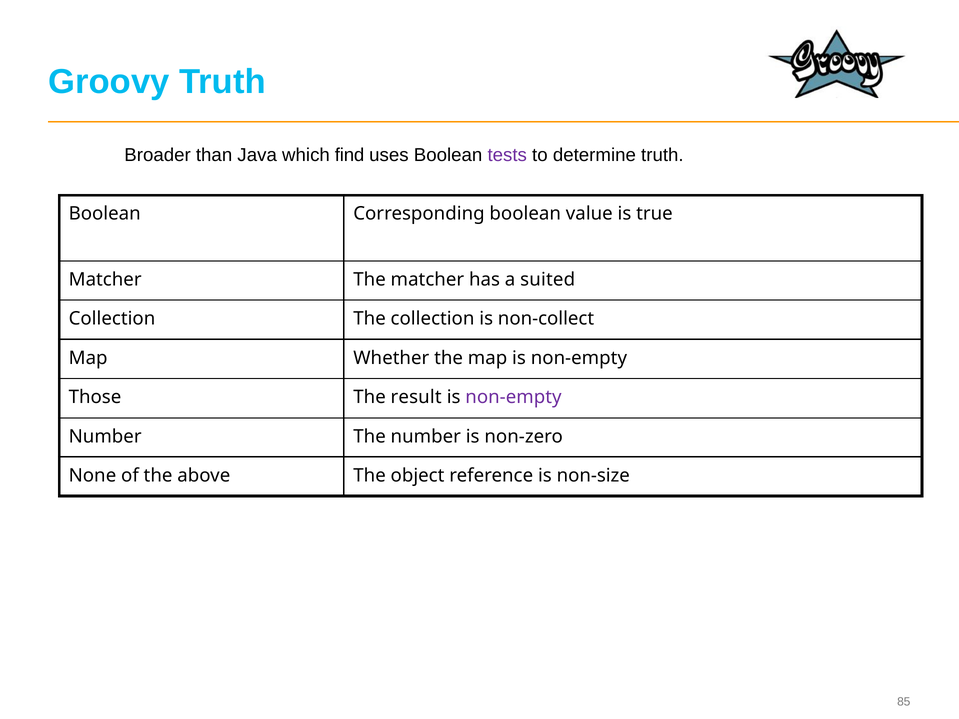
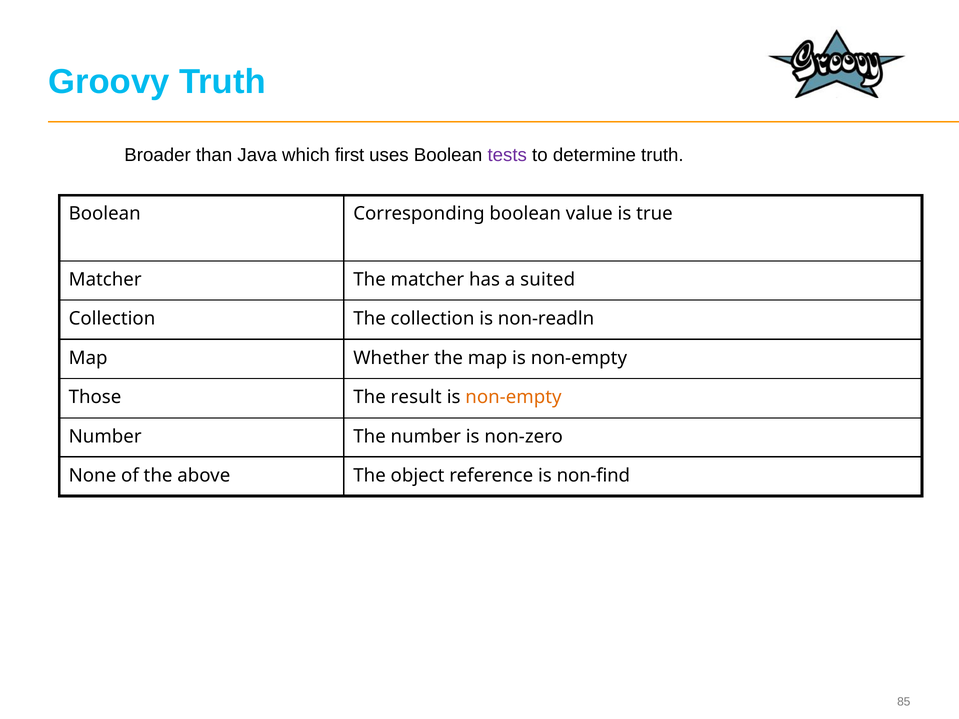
find: find -> first (350, 155)
non-collect: non-collect -> non-readln (546, 319)
non-empty colour: purple -> orange (513, 397)
non-size: non-size -> non-find (593, 476)
